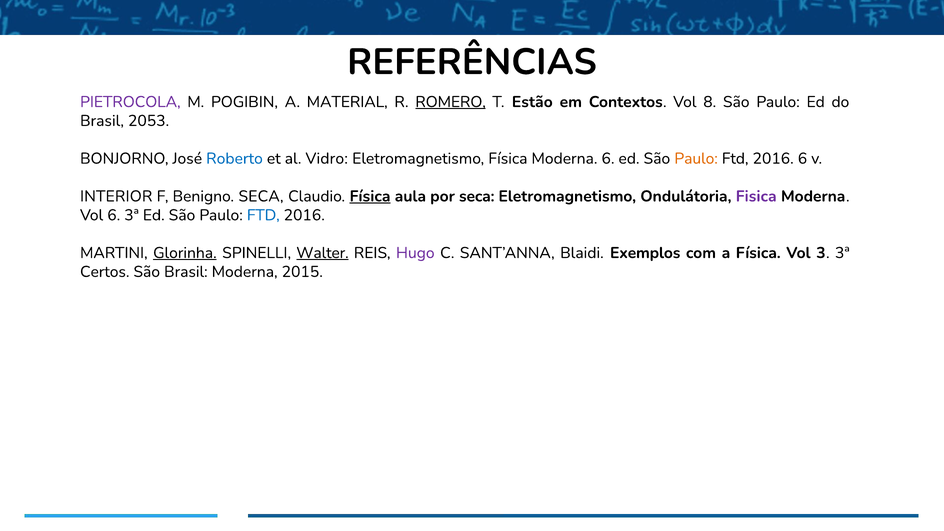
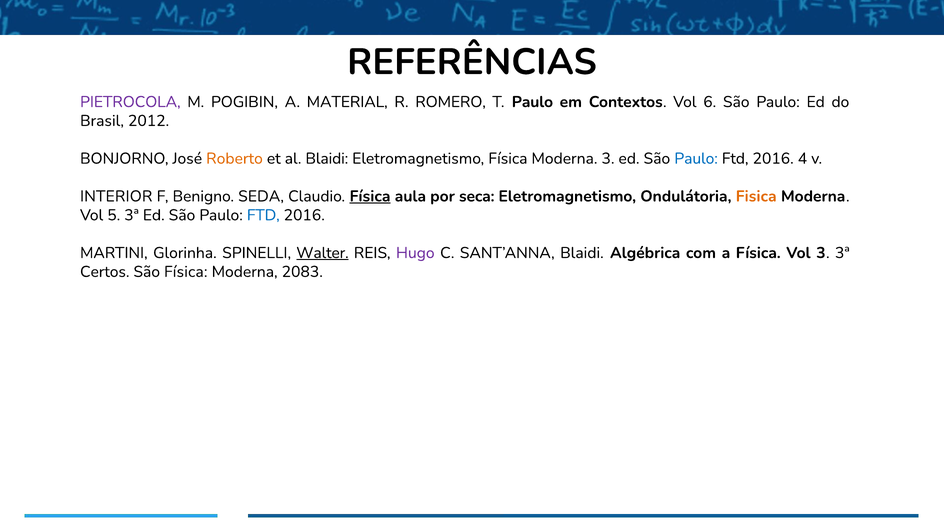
ROMERO underline: present -> none (451, 102)
T Estão: Estão -> Paulo (532, 102)
8: 8 -> 6 (710, 102)
2053: 2053 -> 2012 (149, 121)
Roberto colour: blue -> orange (234, 158)
al Vidro: Vidro -> Blaidi (327, 158)
Moderna 6: 6 -> 3 (608, 158)
Paulo colour: orange -> blue (696, 158)
2016 6: 6 -> 4 (802, 158)
Benigno SECA: SECA -> SEDA (261, 196)
Fisica colour: purple -> orange (756, 196)
Vol 6: 6 -> 5 (114, 215)
Glorinha underline: present -> none (185, 253)
Exemplos: Exemplos -> Algébrica (645, 253)
São Brasil: Brasil -> Física (186, 272)
2015: 2015 -> 2083 (302, 272)
